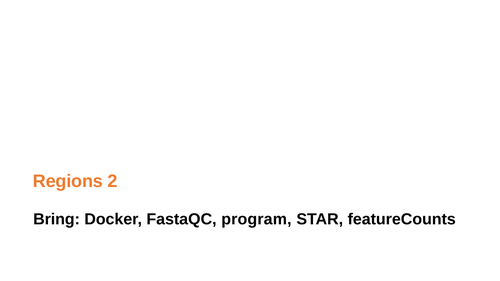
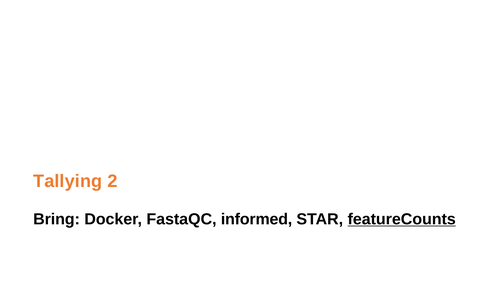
Regions: Regions -> Tallying (68, 181)
program: program -> informed (257, 219)
featureCounts underline: none -> present (402, 219)
